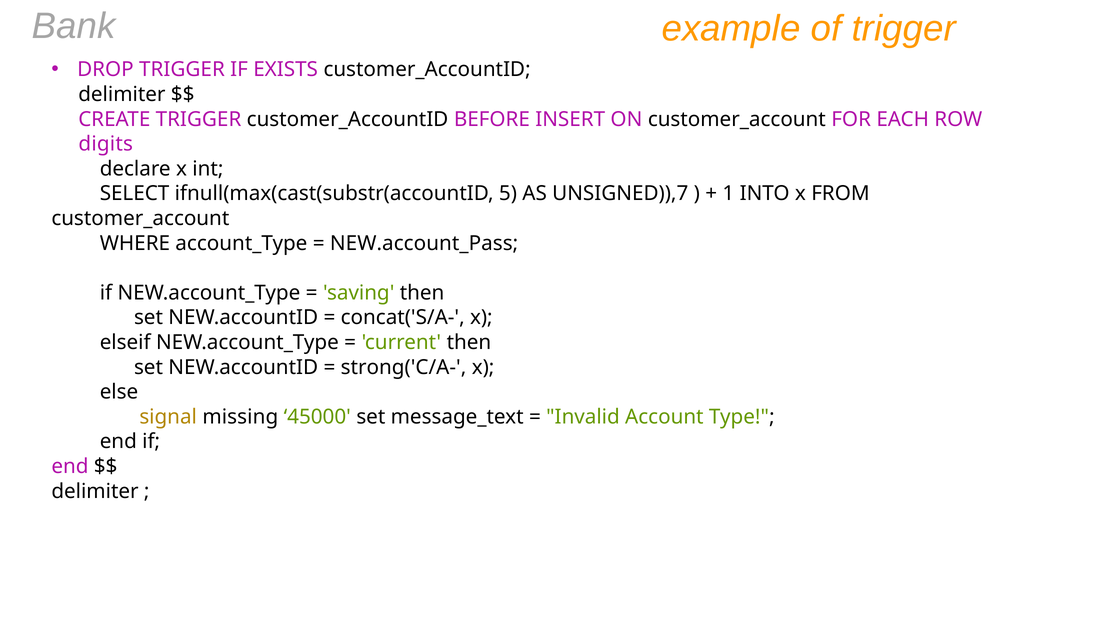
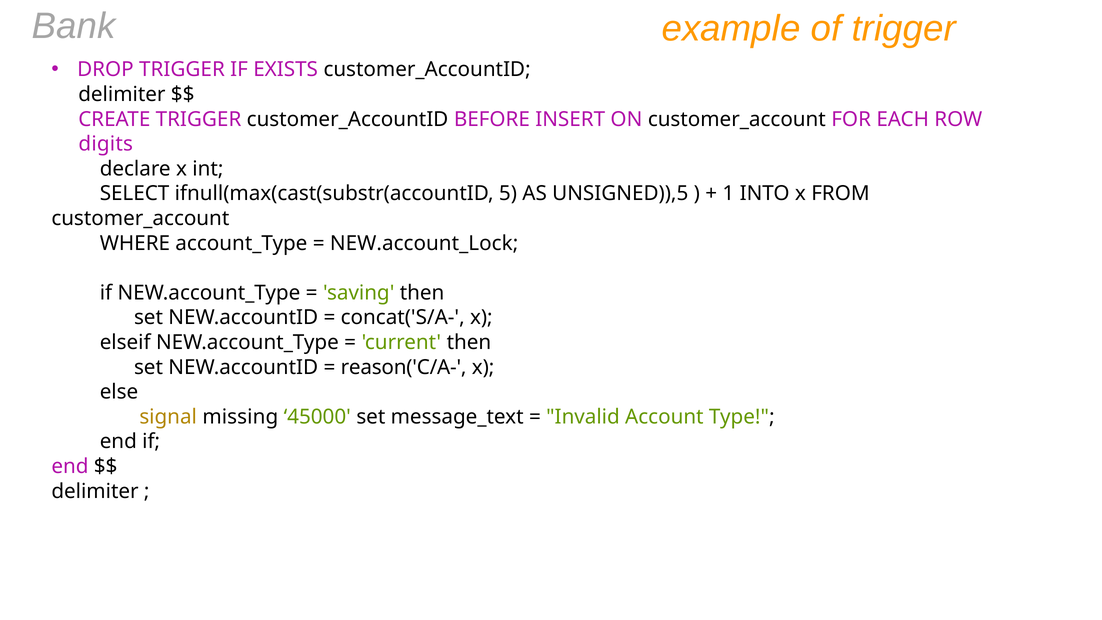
UNSIGNED)),7: UNSIGNED)),7 -> UNSIGNED)),5 (620, 194)
NEW.account_Pass: NEW.account_Pass -> NEW.account_Lock (424, 243)
strong('C/A-: strong('C/A- -> reason('C/A- (404, 367)
